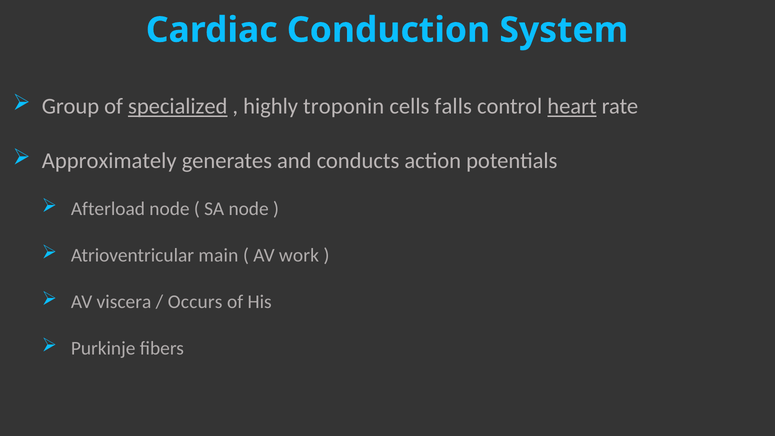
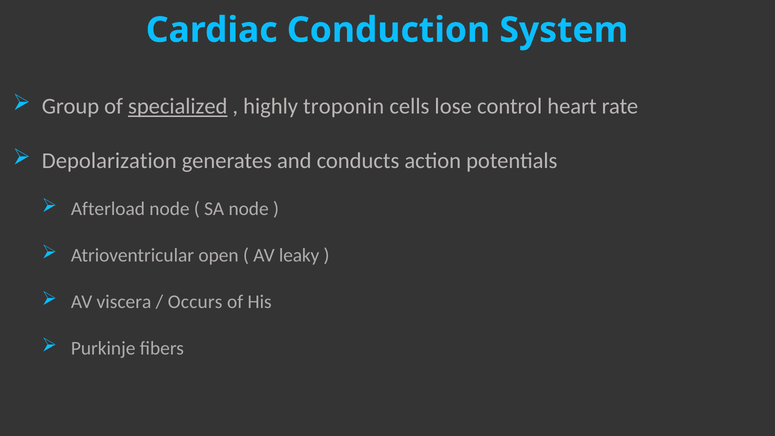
falls: falls -> lose (453, 106)
heart underline: present -> none (572, 106)
Approximately: Approximately -> Depolarization (109, 161)
main: main -> open (219, 255)
work: work -> leaky (299, 255)
